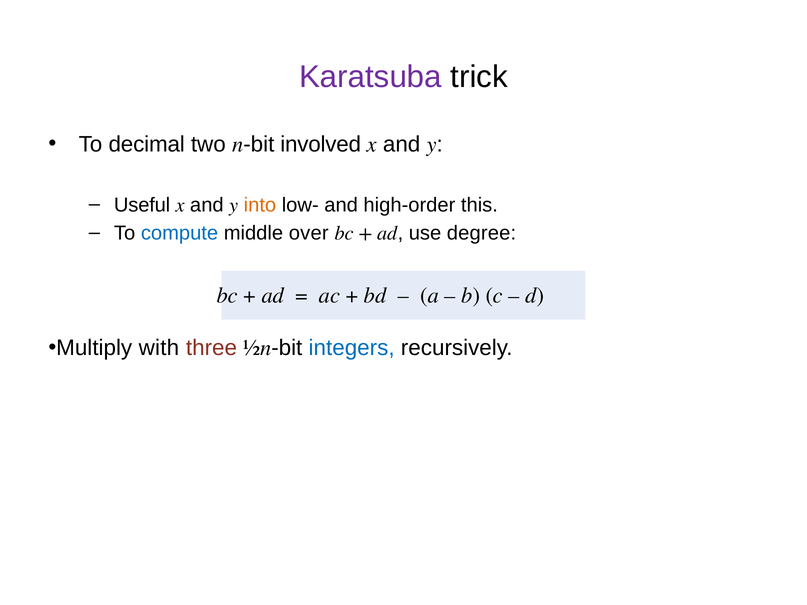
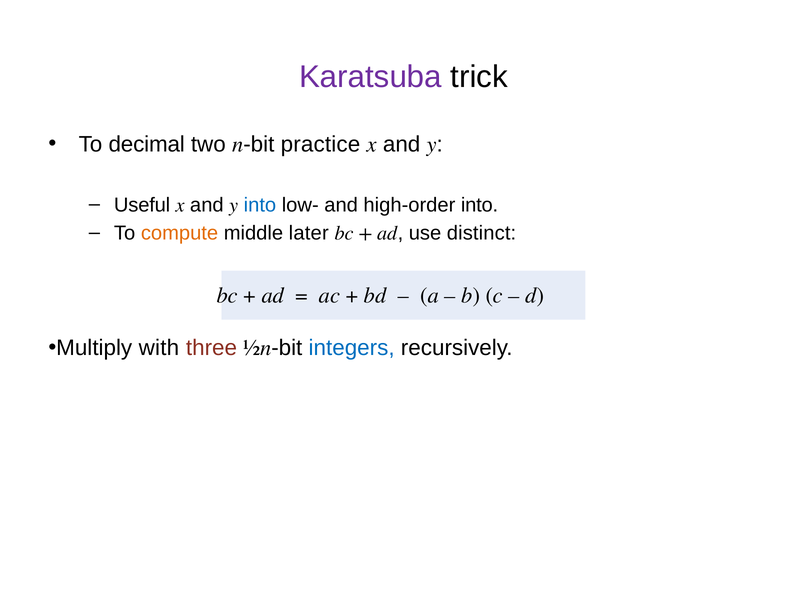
involved: involved -> practice (320, 144)
into colour: orange -> blue (260, 205)
high-order this: this -> into (480, 205)
compute colour: blue -> orange (180, 233)
over: over -> later (309, 233)
degree: degree -> distinct (482, 233)
